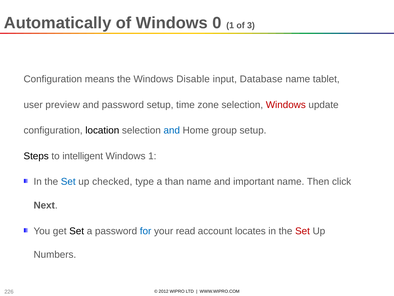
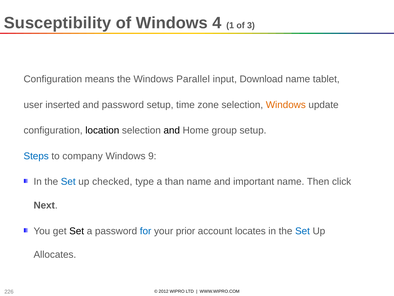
Automatically: Automatically -> Susceptibility (58, 23)
0: 0 -> 4 (217, 23)
Disable: Disable -> Parallel (193, 79)
Database: Database -> Download (261, 79)
preview: preview -> inserted (63, 105)
Windows colour: red -> orange (286, 105)
and colour: blue -> black (172, 130)
Steps colour: black -> blue (36, 156)
intelligent: intelligent -> company (83, 156)
Windows 1: 1 -> 9 (152, 156)
read: read -> prior (186, 231)
Set colour: red -> blue (303, 231)
Numbers: Numbers -> Allocates (55, 254)
